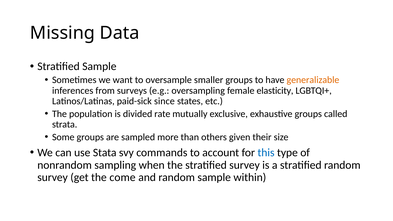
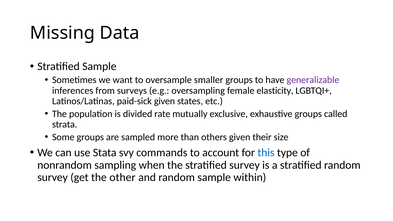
generalizable colour: orange -> purple (313, 80)
paid-sick since: since -> given (165, 101)
come: come -> other (122, 177)
